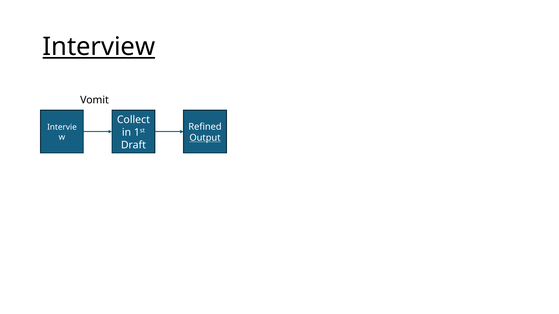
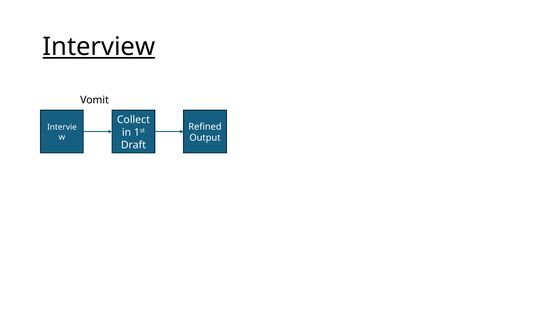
Output underline: present -> none (205, 138)
